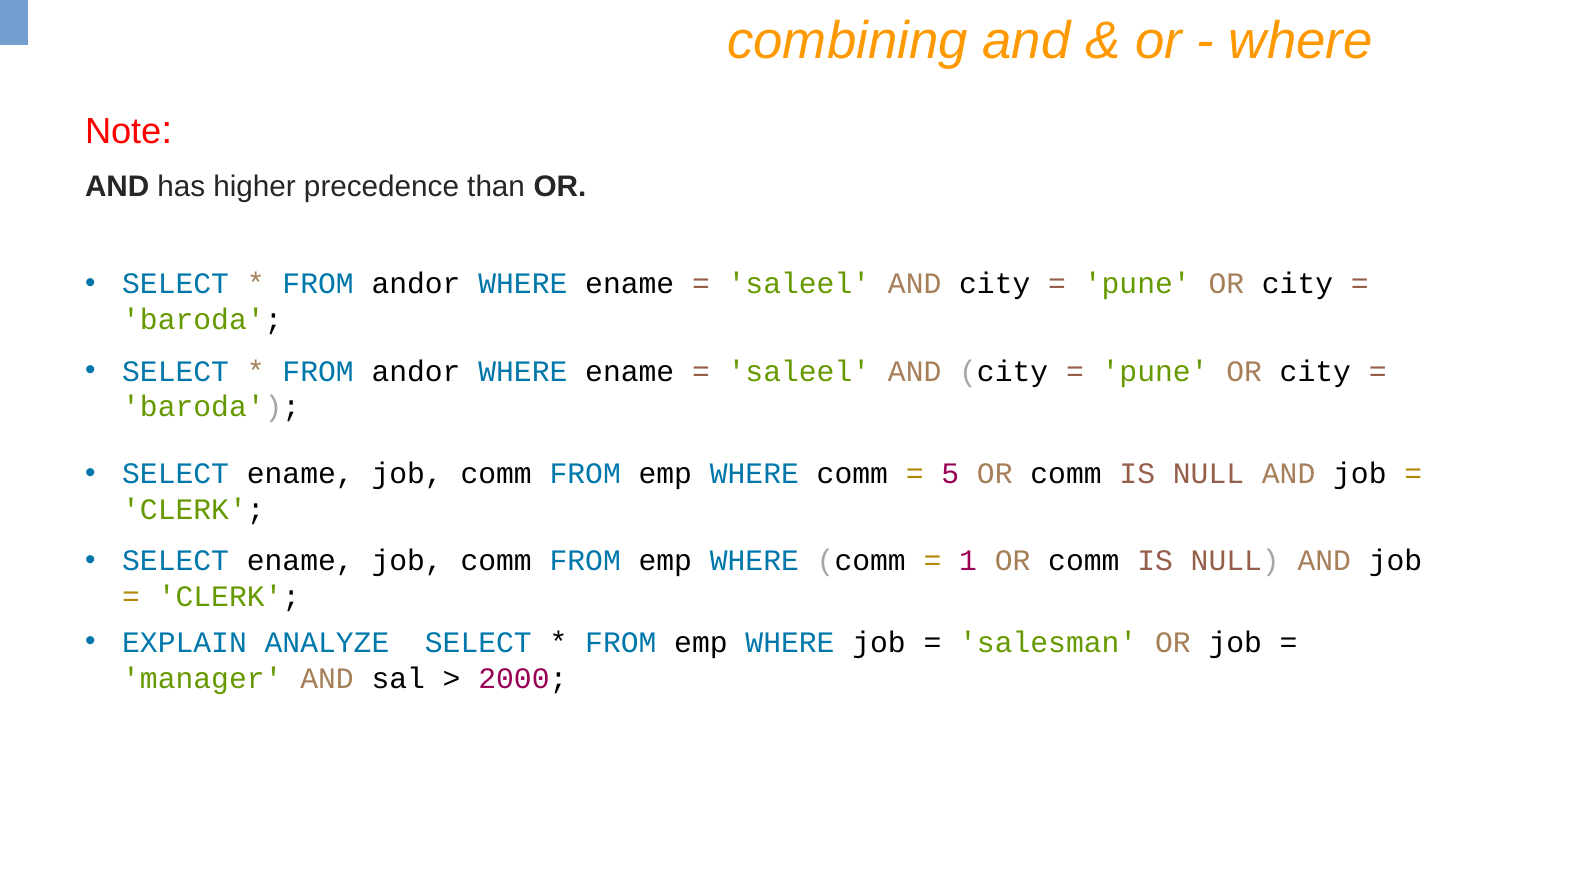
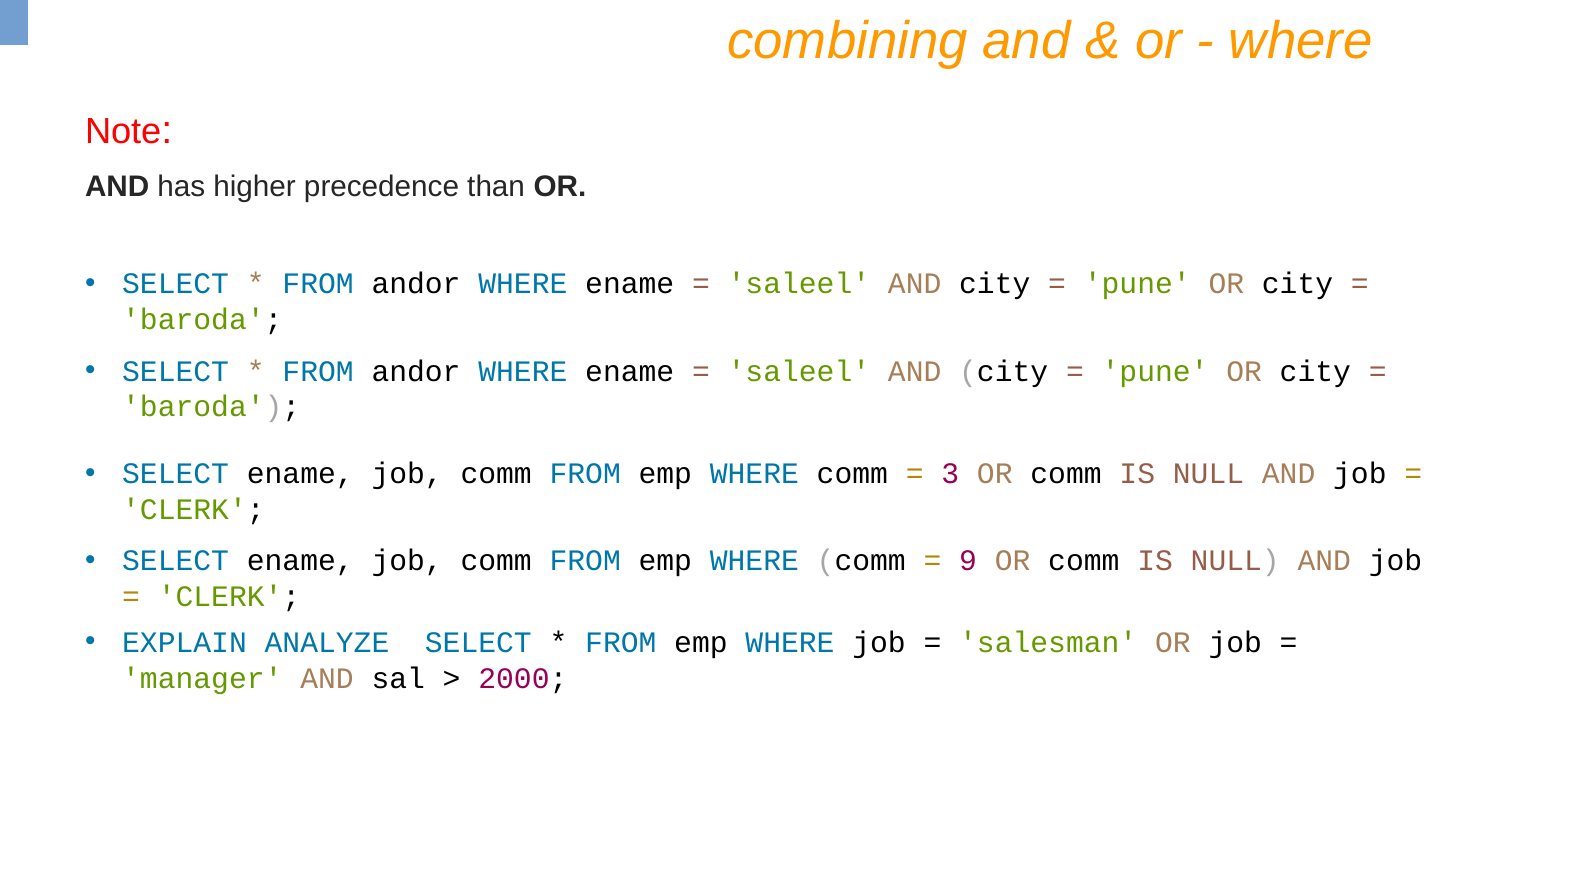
5: 5 -> 3 (950, 474)
1: 1 -> 9 (968, 561)
